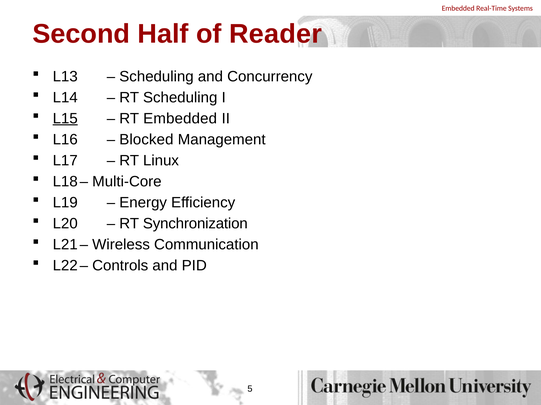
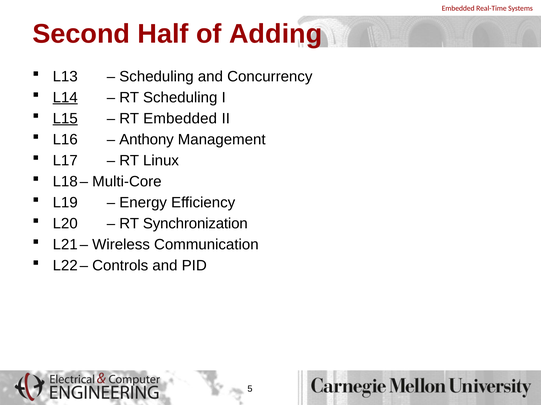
Reader: Reader -> Adding (276, 34)
L14 underline: none -> present (65, 98)
Blocked: Blocked -> Anthony (146, 140)
